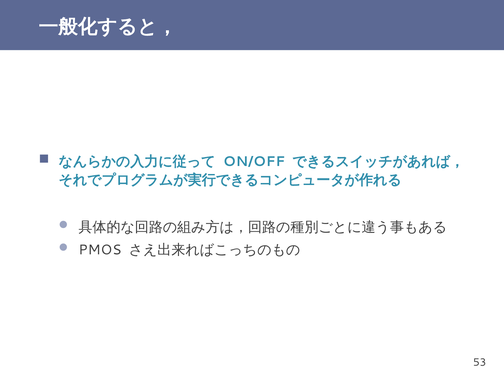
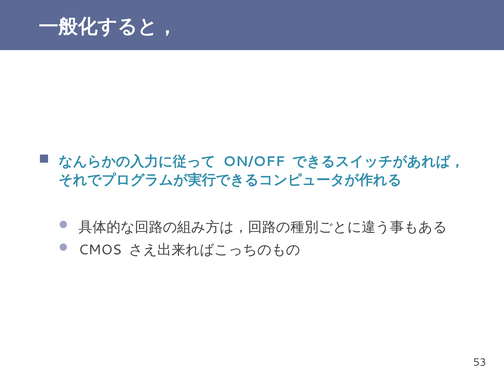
PMOS: PMOS -> CMOS (100, 250)
